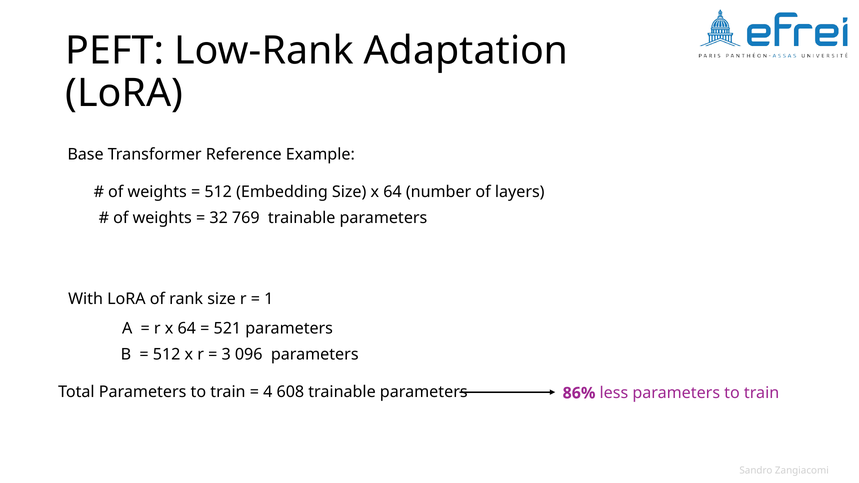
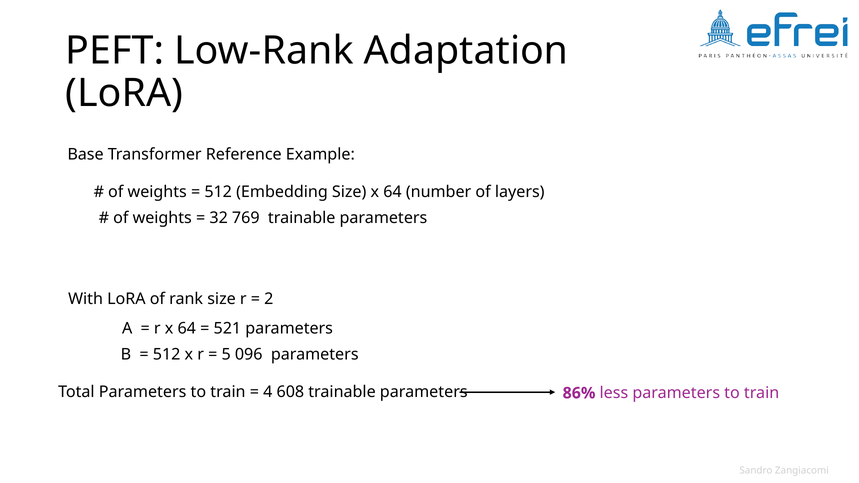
1: 1 -> 2 (269, 299)
3: 3 -> 5 (226, 355)
